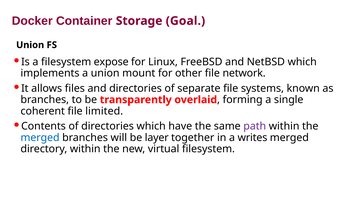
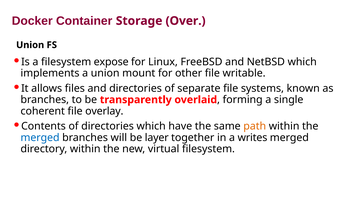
Goal: Goal -> Over (186, 21)
network: network -> writable (244, 73)
limited: limited -> overlay (104, 111)
path colour: purple -> orange (255, 127)
